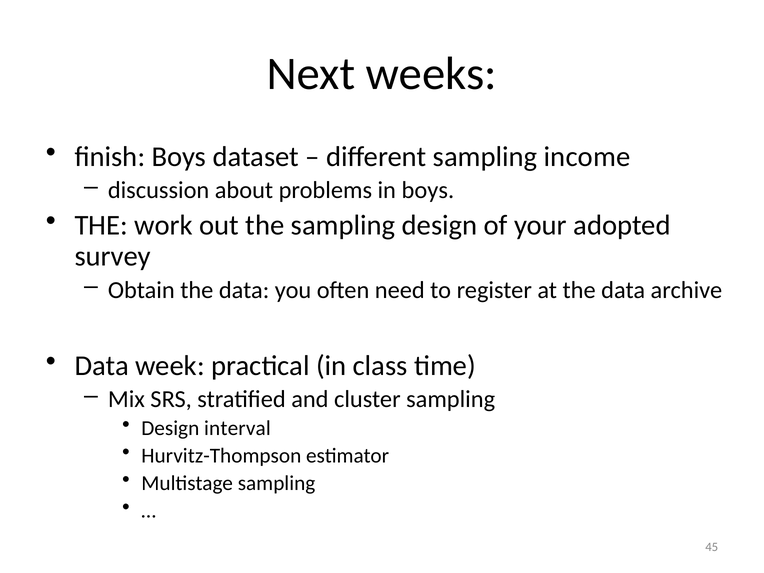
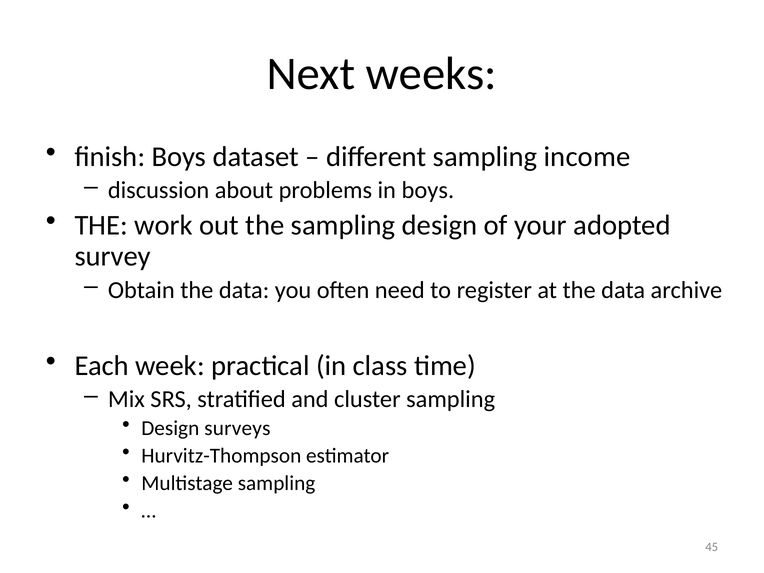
Data: Data -> Each (102, 366)
interval: interval -> surveys (237, 428)
